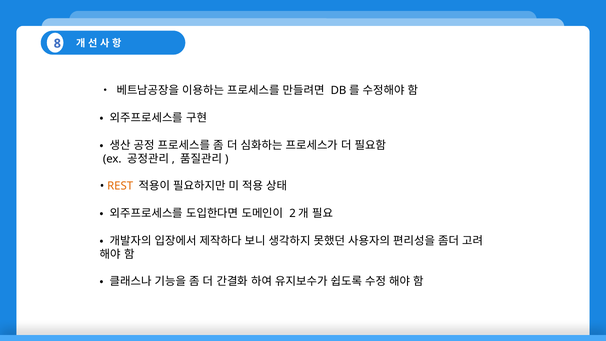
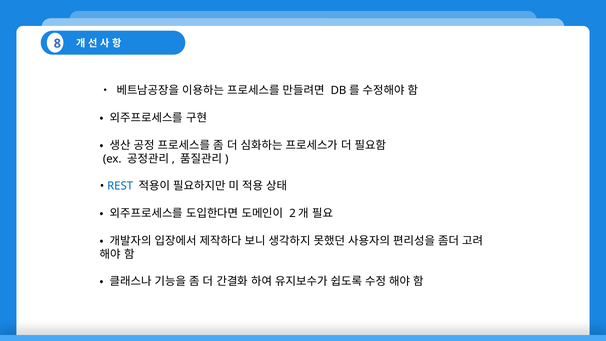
REST colour: orange -> blue (120, 186)
